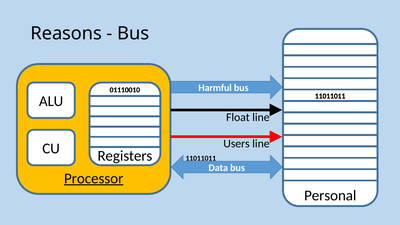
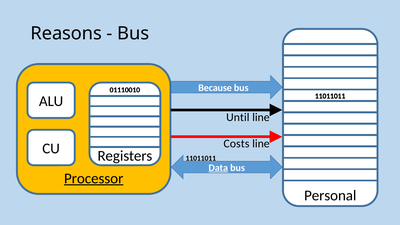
Harmful: Harmful -> Because (215, 88)
Float: Float -> Until (238, 117)
Users: Users -> Costs (236, 144)
Data underline: none -> present (218, 168)
